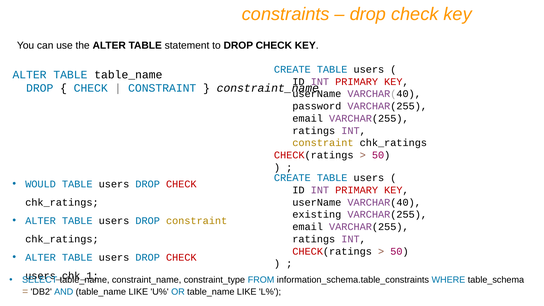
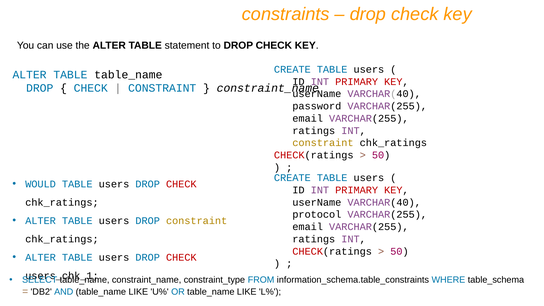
existing: existing -> protocol (317, 215)
